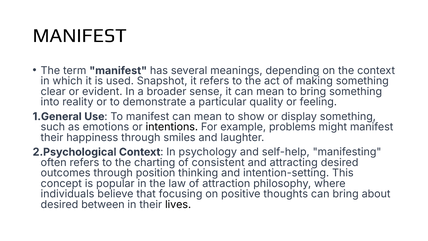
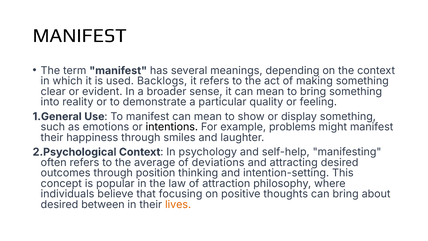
Snapshot: Snapshot -> Backlogs (162, 81)
charting: charting -> average (155, 162)
consistent: consistent -> deviations (218, 162)
lives colour: black -> orange (178, 204)
